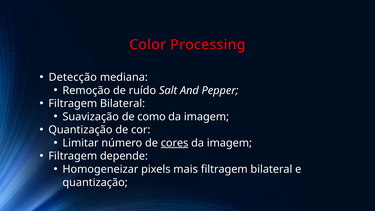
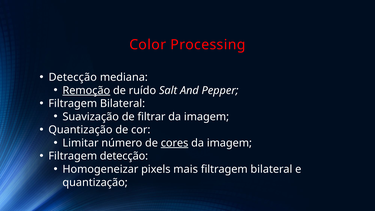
Remoção underline: none -> present (86, 90)
como: como -> filtrar (151, 117)
Filtragem depende: depende -> detecção (124, 156)
